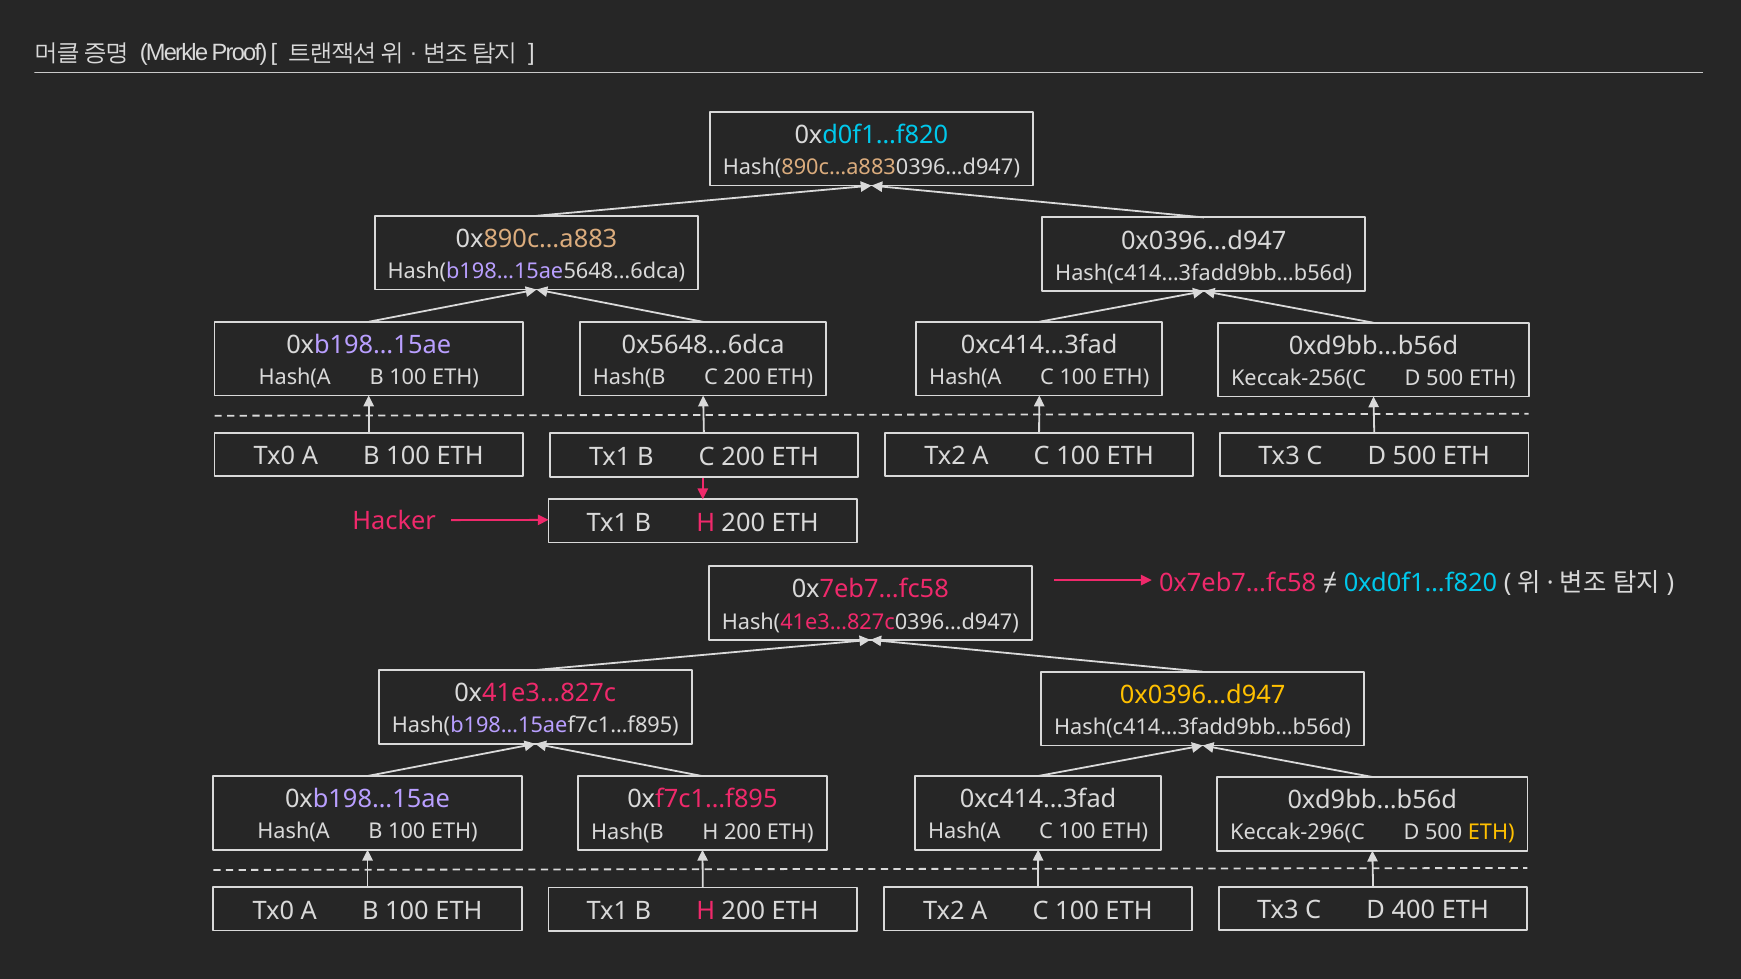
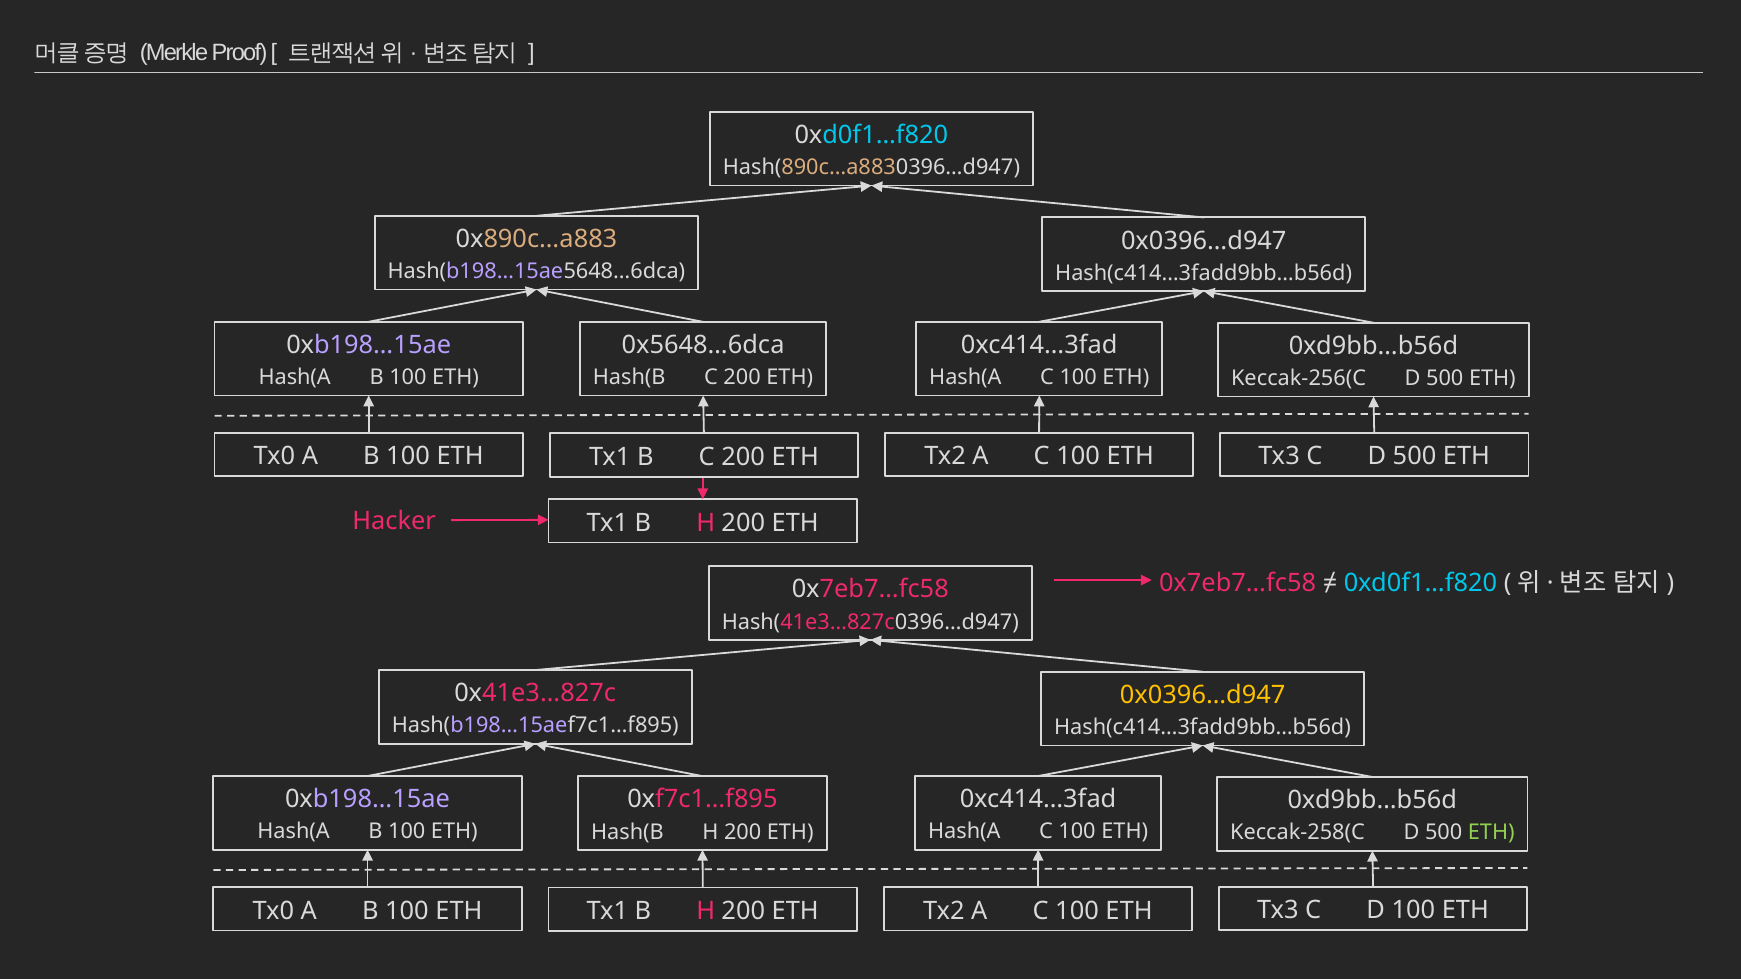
Keccak-296(C: Keccak-296(C -> Keccak-258(C (1297, 833)
ETH colour: yellow -> light green (1491, 833)
D 400: 400 -> 100 (1413, 911)
